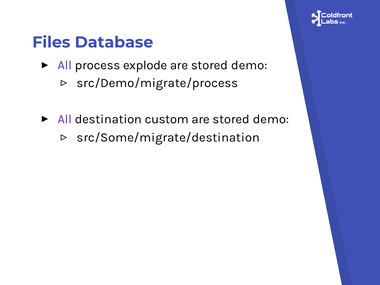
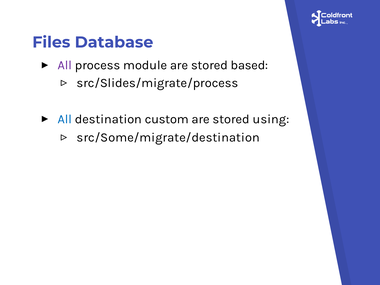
explode: explode -> module (145, 65)
demo: demo -> based (249, 65)
src/Demo/migrate/process: src/Demo/migrate/process -> src/Slides/migrate/process (157, 83)
All colour: purple -> blue (65, 119)
demo: demo -> using (271, 119)
